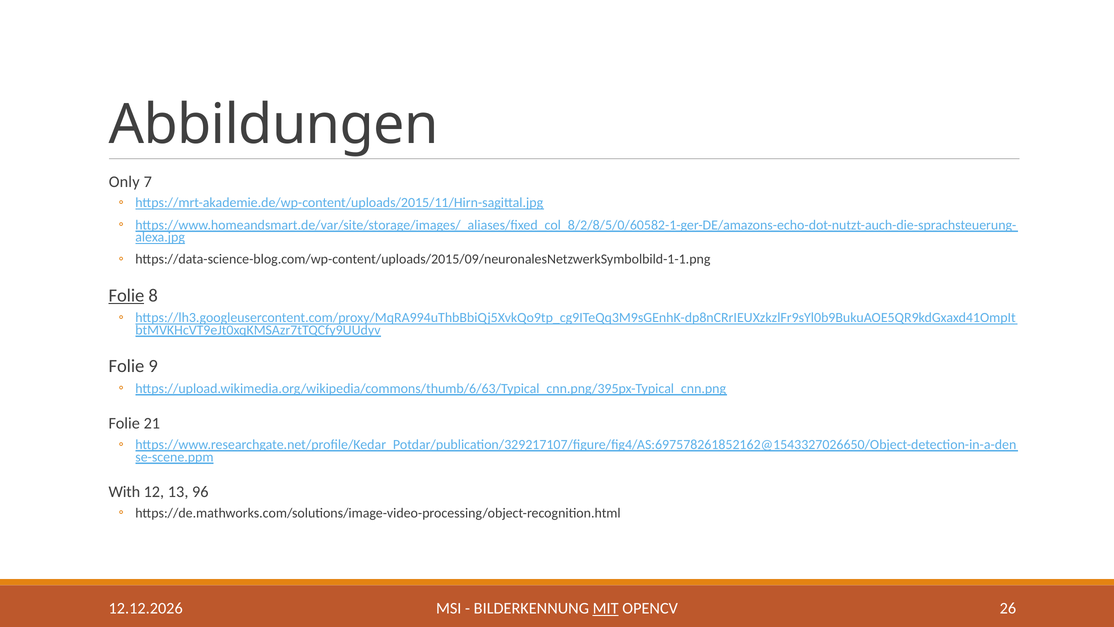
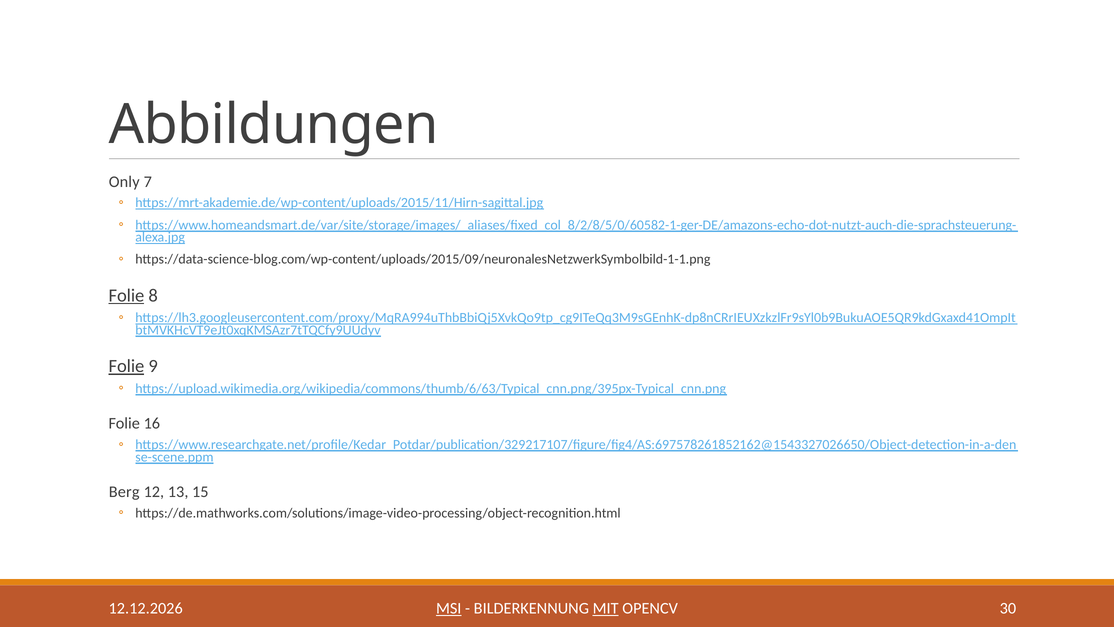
Folie underline: none -> present (126, 366)
21: 21 -> 16 (152, 423)
With: With -> Berg (124, 492)
96: 96 -> 15 (200, 492)
MSI underline: none -> present (449, 608)
26: 26 -> 30 (1008, 608)
